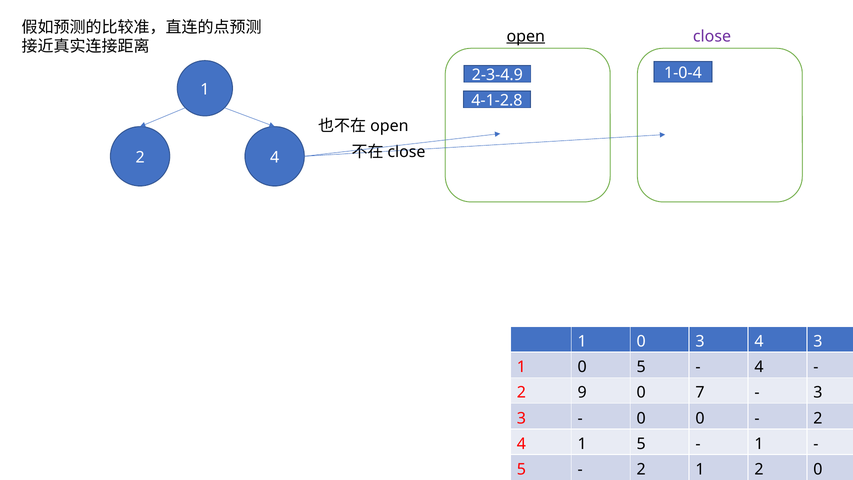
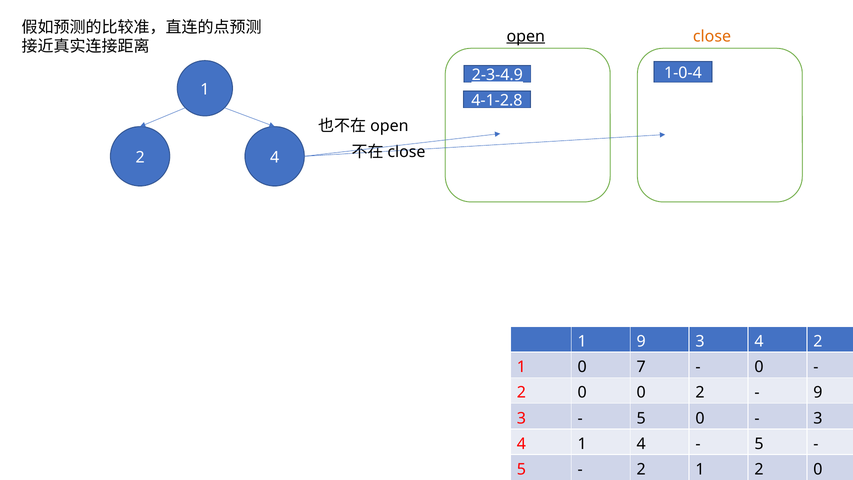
close colour: purple -> orange (712, 36)
2-3-4.9 underline: none -> present (497, 75)
0: 0 -> 9 (641, 341)
3 4 3: 3 -> 2 (818, 341)
0 5: 5 -> 7 (641, 367)
4: 4 -> 0 (759, 367)
9: 9 -> 0 (582, 392)
0 7: 7 -> 2 (700, 392)
3: 3 -> 9 (818, 392)
0: 0 -> 5 (641, 418)
2: 2 -> 3 (818, 418)
1 5: 5 -> 4 (641, 444)
1: 1 -> 5 (759, 444)
